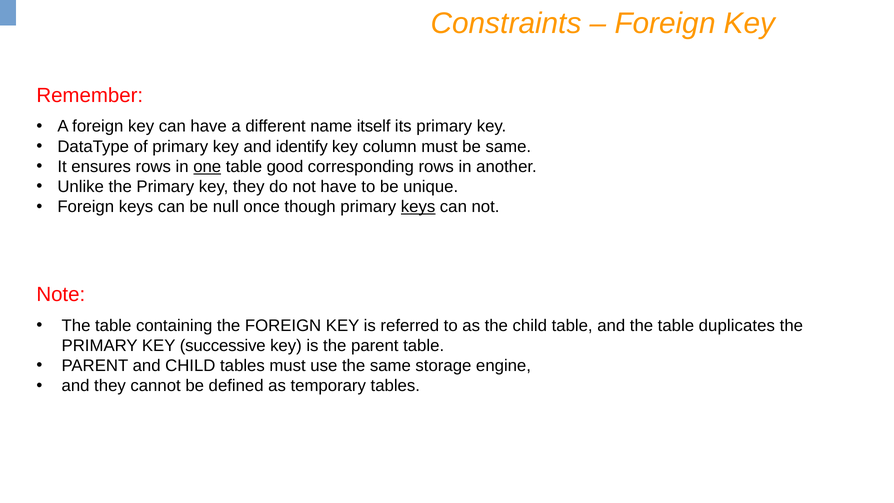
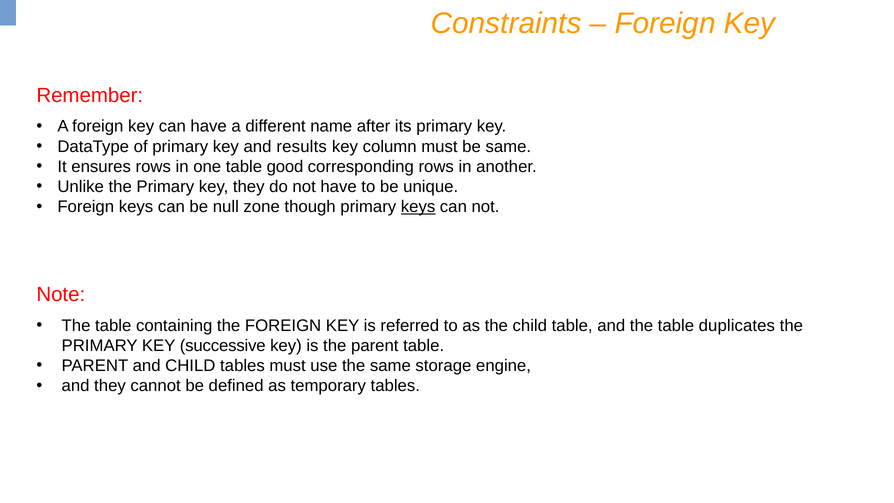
itself: itself -> after (374, 126)
identify: identify -> results (302, 147)
one underline: present -> none (207, 167)
once: once -> zone (262, 207)
